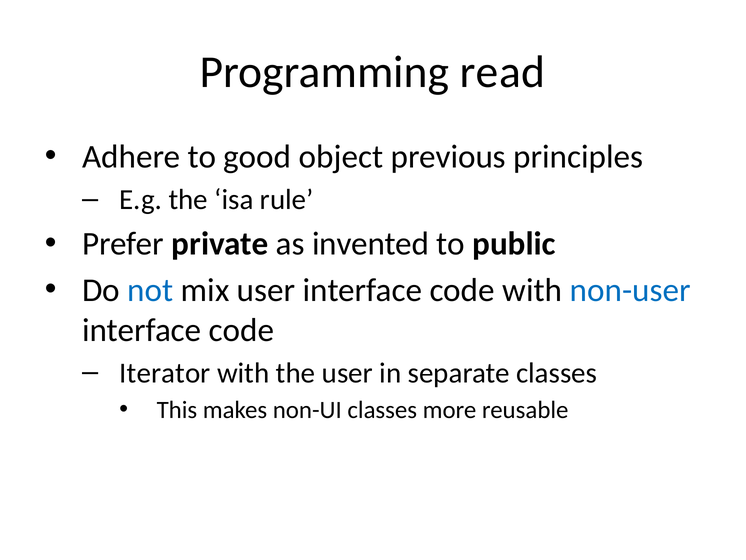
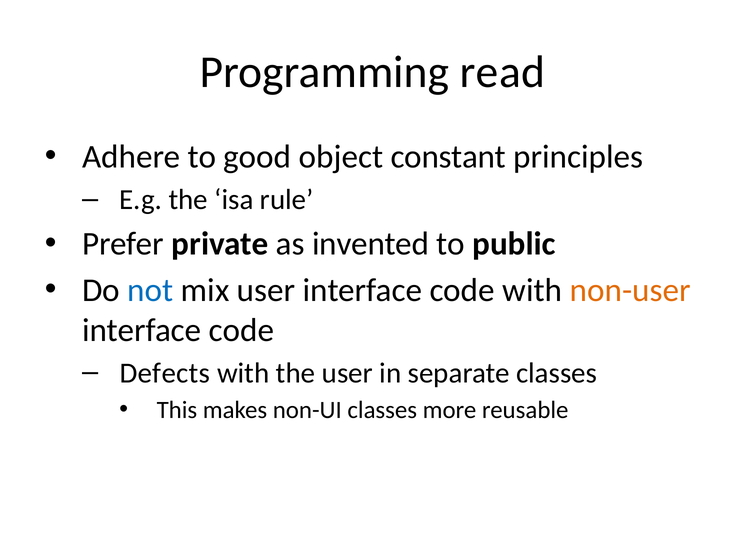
previous: previous -> constant (448, 156)
non-user colour: blue -> orange (630, 290)
Iterator: Iterator -> Defects (165, 373)
